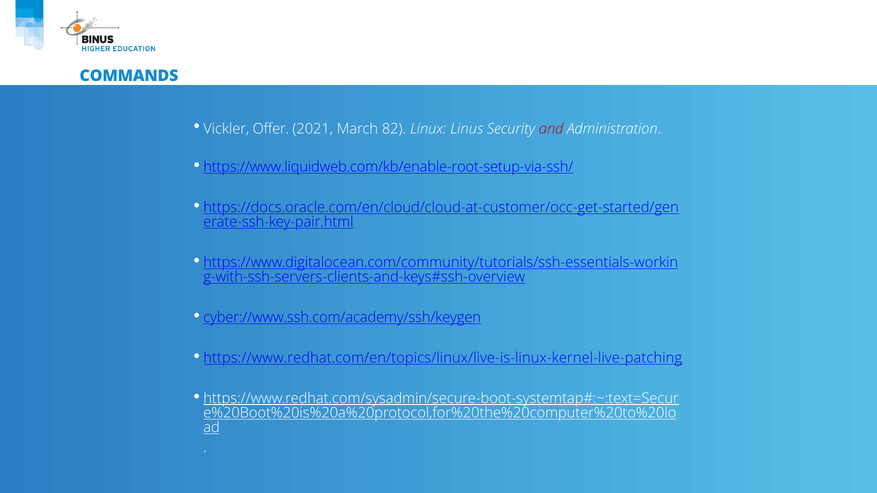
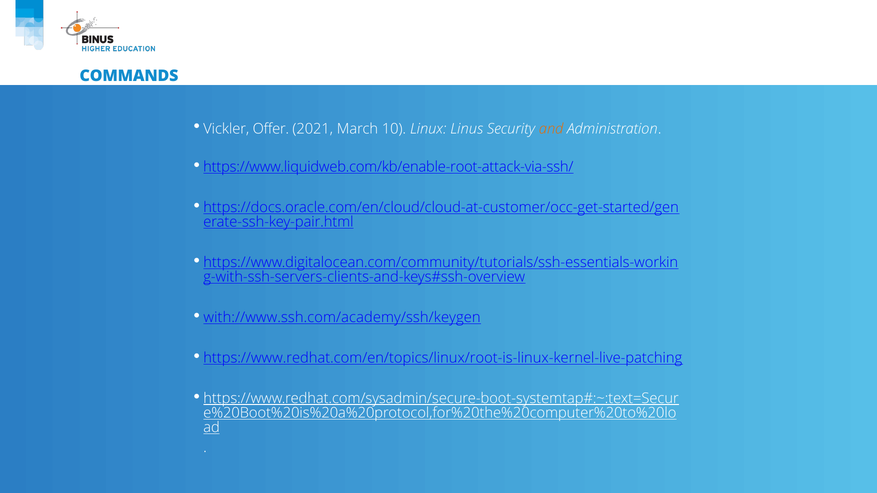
82: 82 -> 10 (394, 129)
and colour: red -> orange (551, 129)
https://www.liquidweb.com/kb/enable-root-setup-via-ssh/: https://www.liquidweb.com/kb/enable-root-setup-via-ssh/ -> https://www.liquidweb.com/kb/enable-root-attack-via-ssh/ (388, 167)
cyber://www.ssh.com/academy/ssh/keygen: cyber://www.ssh.com/academy/ssh/keygen -> with://www.ssh.com/academy/ssh/keygen (342, 318)
https://www.redhat.com/en/topics/linux/live-is-linux-kernel-live-patching: https://www.redhat.com/en/topics/linux/live-is-linux-kernel-live-patching -> https://www.redhat.com/en/topics/linux/root-is-linux-kernel-live-patching (443, 358)
